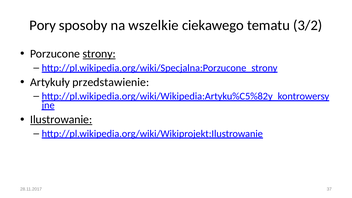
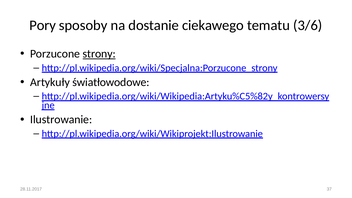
wszelkie: wszelkie -> dostanie (154, 25)
3/2: 3/2 -> 3/6 (308, 25)
przedstawienie: przedstawienie -> światłowodowe (111, 82)
Ilustrowanie underline: present -> none (61, 120)
